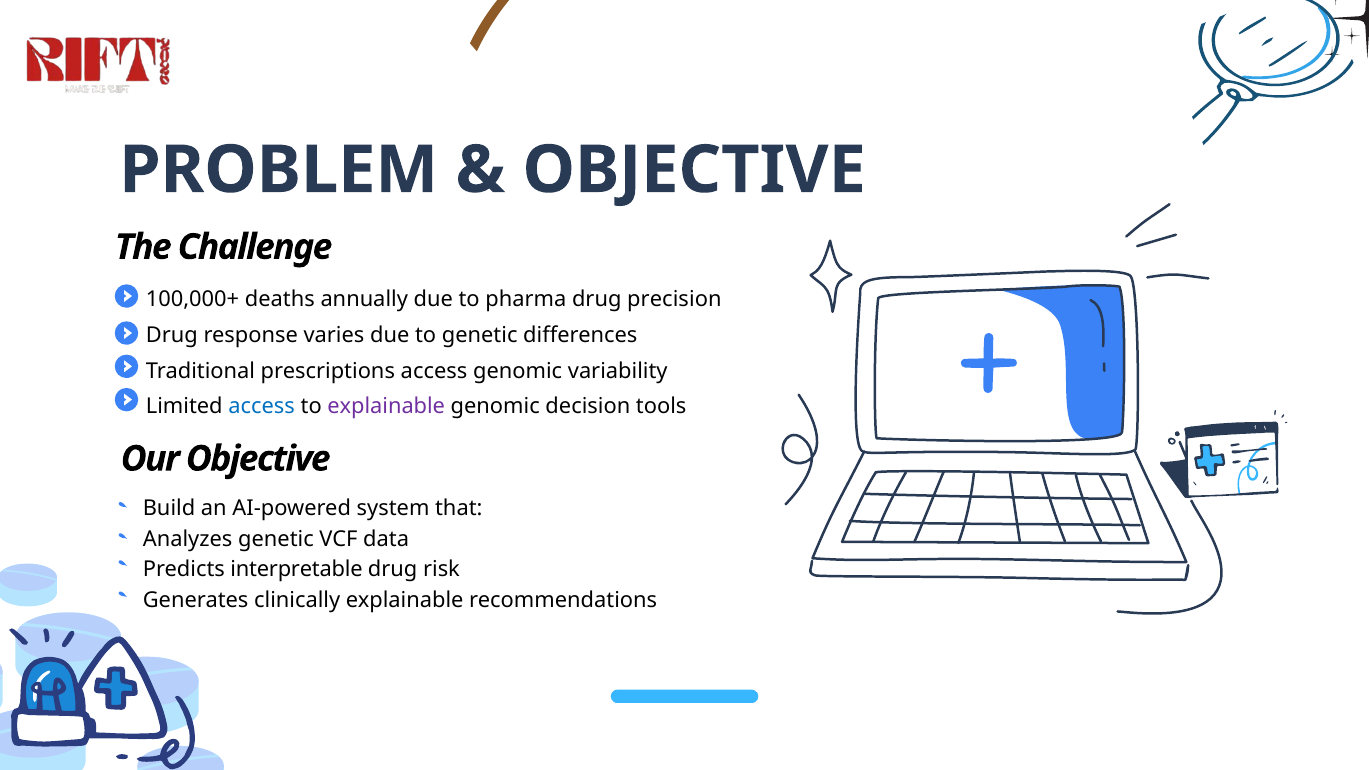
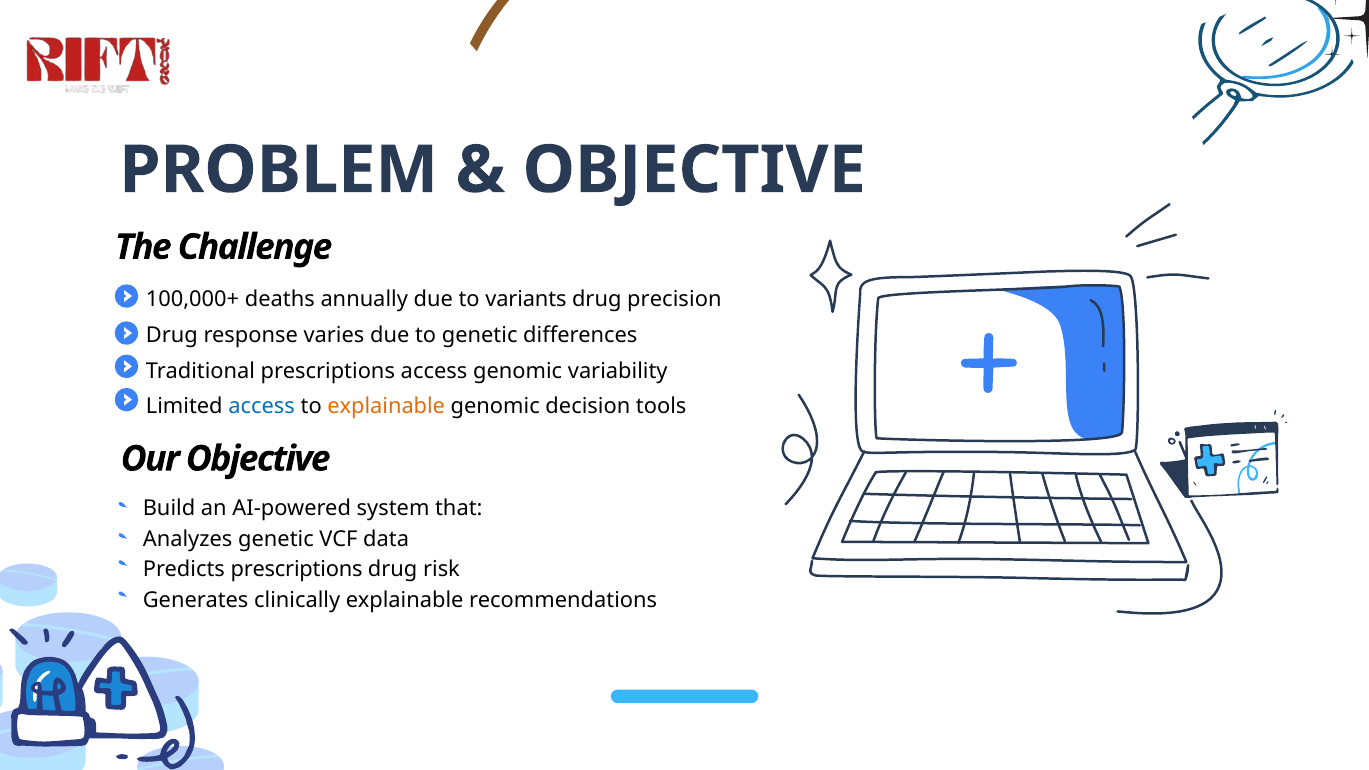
pharma: pharma -> variants (526, 299)
explainable colour: purple -> orange (386, 407)
interpretable: interpretable -> prescriptions (297, 569)
